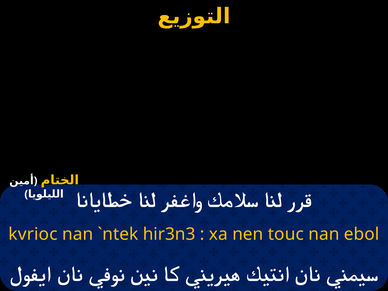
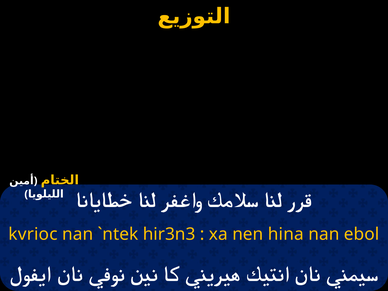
touc: touc -> hina (286, 234)
